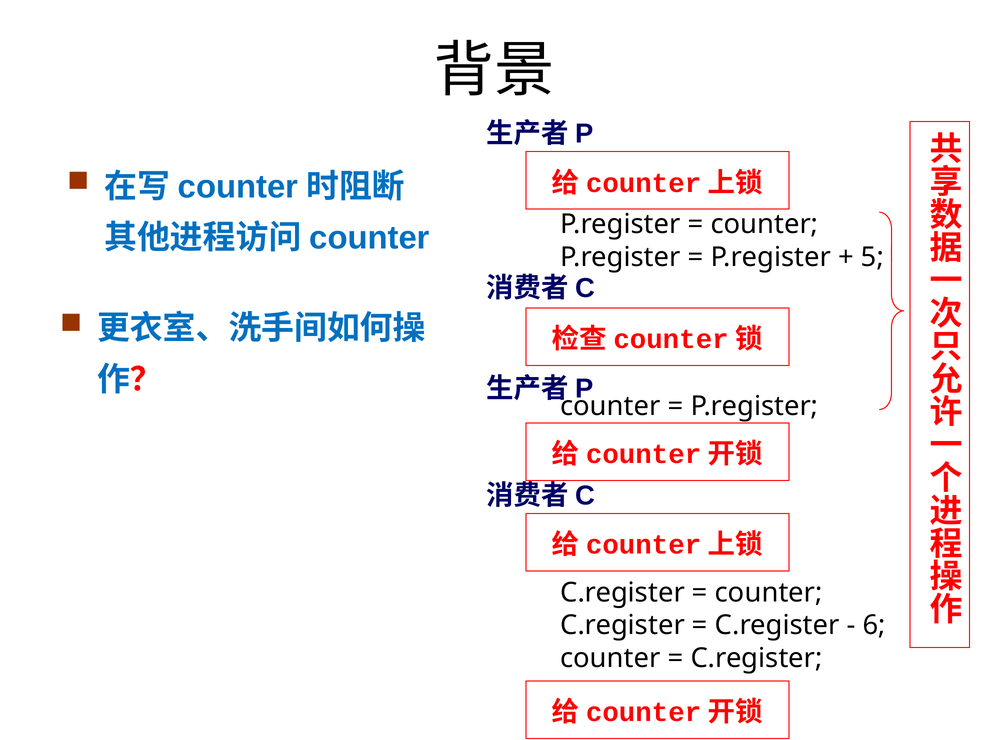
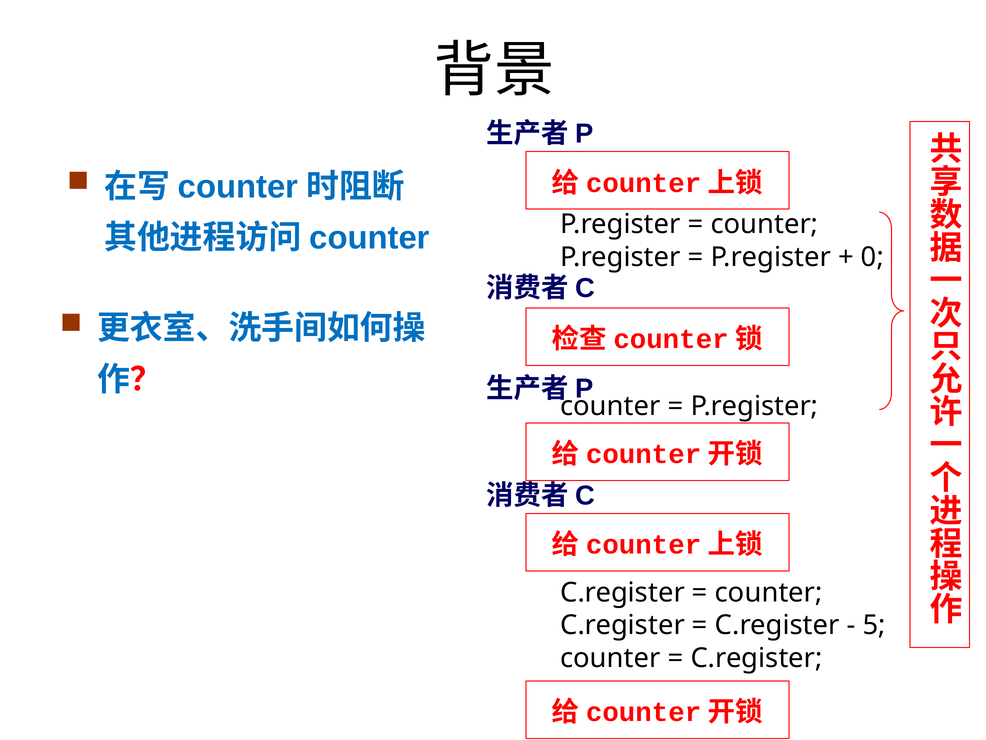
5: 5 -> 0 (872, 257)
6: 6 -> 5 (874, 625)
